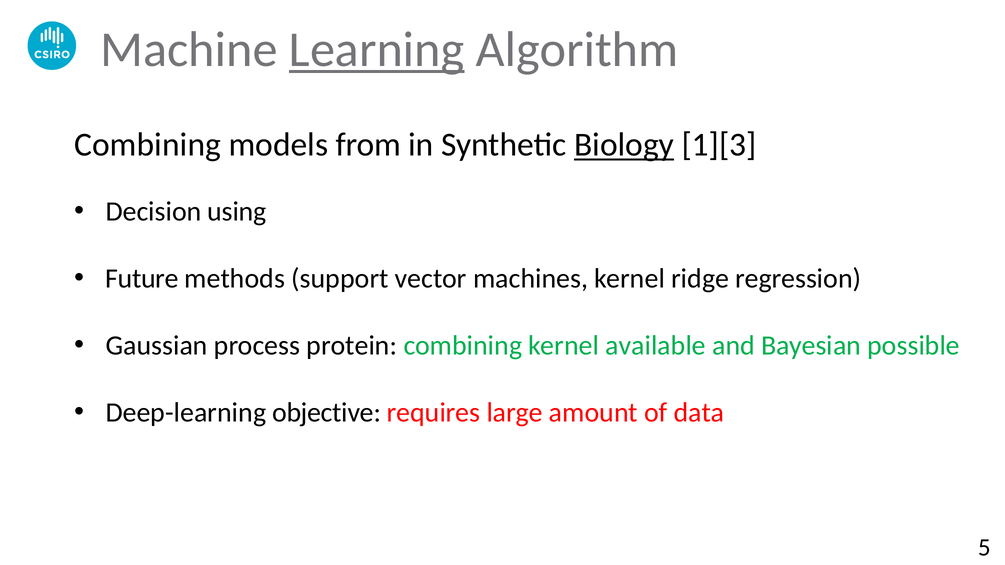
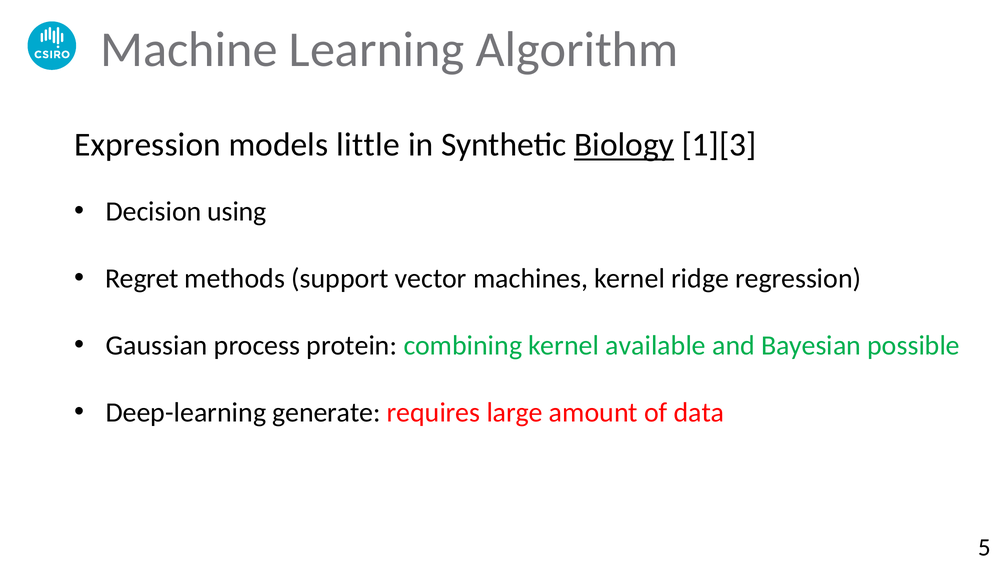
Learning underline: present -> none (377, 50)
Combining: Combining -> Expression (148, 145)
from: from -> little (368, 145)
Future: Future -> Regret (142, 279)
objective: objective -> generate (326, 413)
